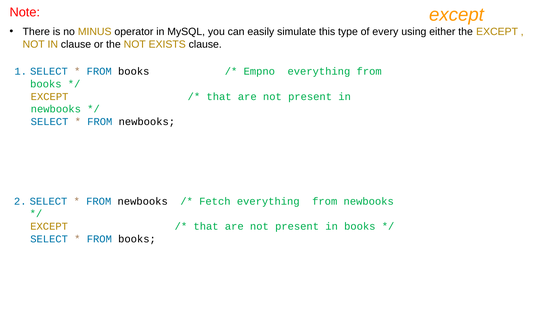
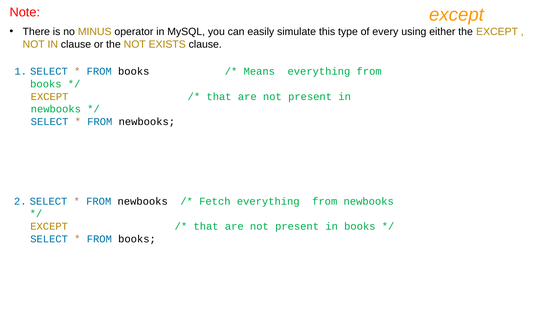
Empno: Empno -> Means (259, 71)
